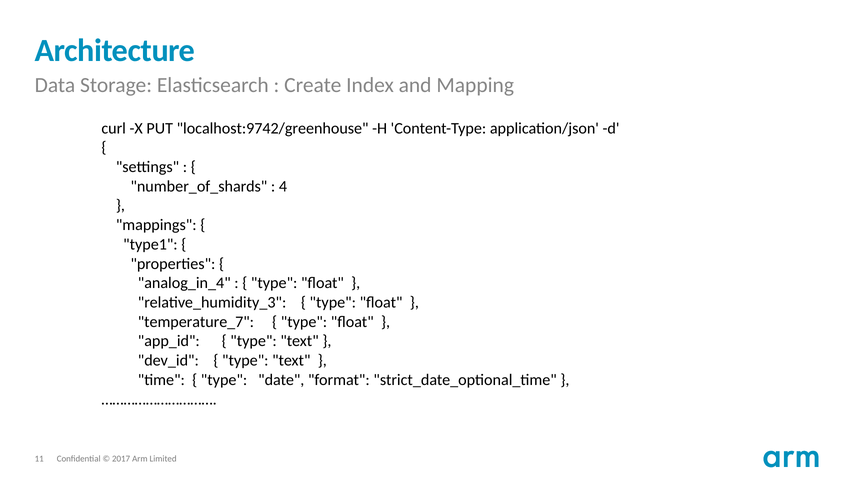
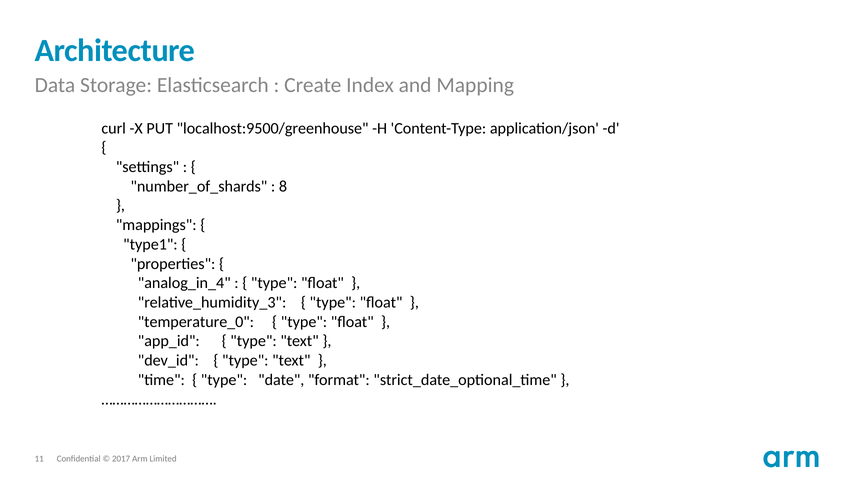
localhost:9742/greenhouse: localhost:9742/greenhouse -> localhost:9500/greenhouse (273, 128)
4: 4 -> 8 (283, 186)
temperature_7: temperature_7 -> temperature_0 (196, 322)
